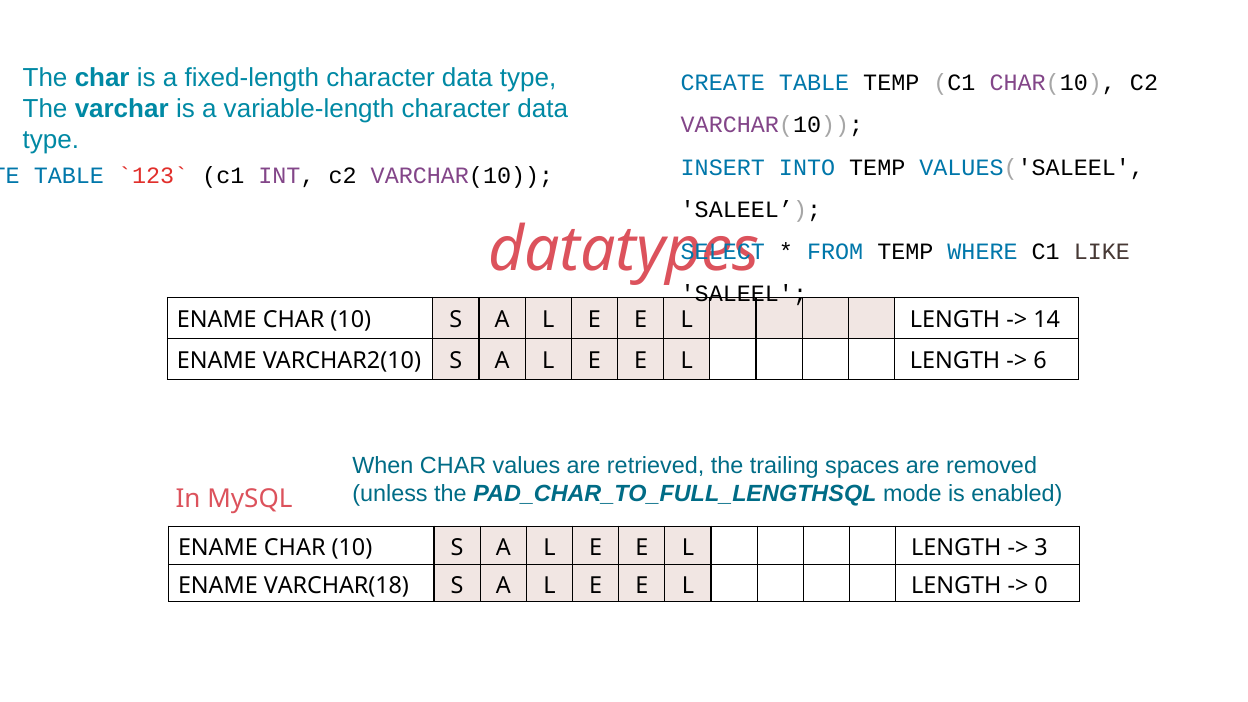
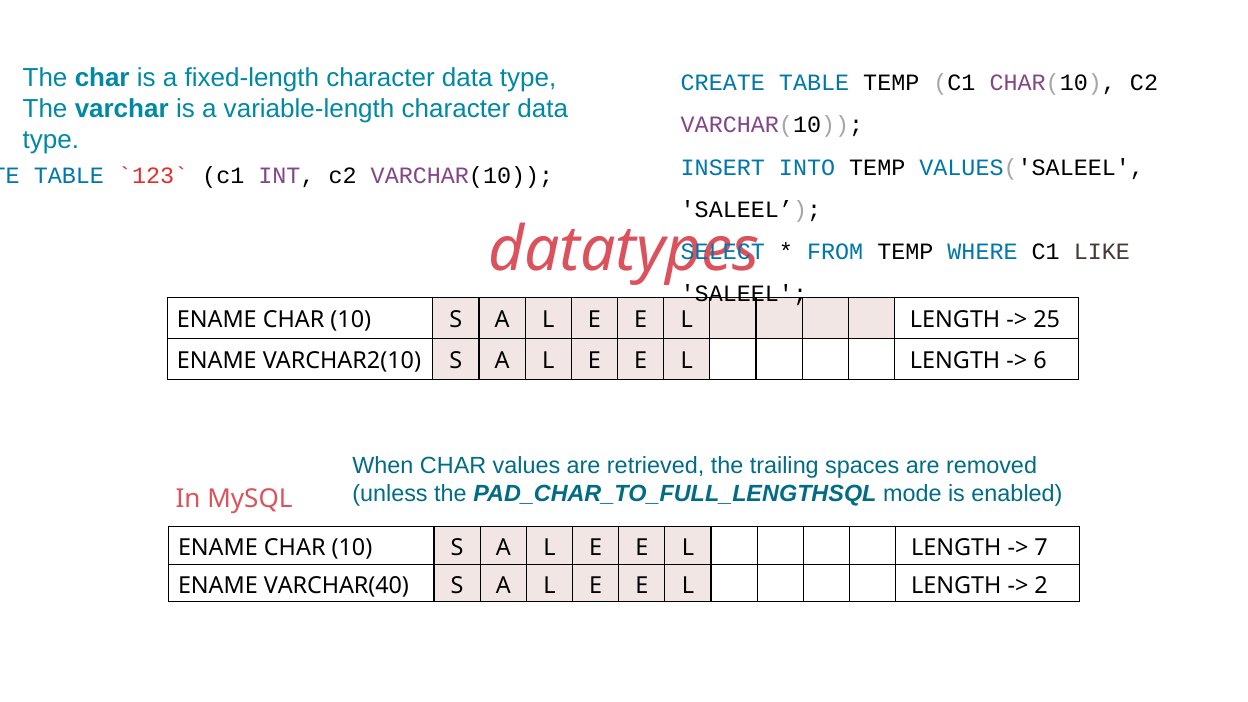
14: 14 -> 25 (1047, 319)
3: 3 -> 7 (1041, 548)
VARCHAR(18: VARCHAR(18 -> VARCHAR(40 (336, 586)
0: 0 -> 2 (1041, 586)
